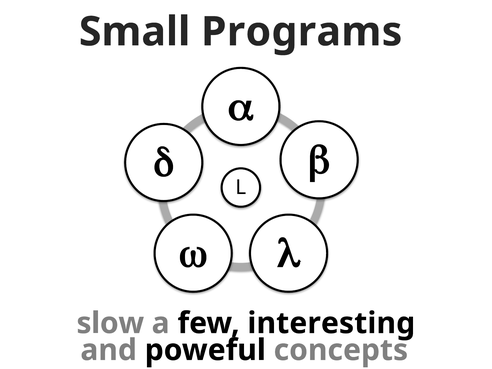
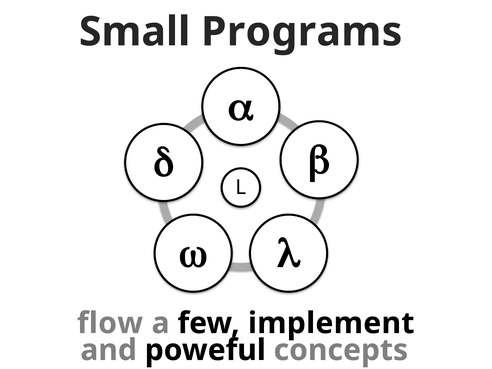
slow: slow -> flow (110, 323)
interesting: interesting -> implement (331, 323)
